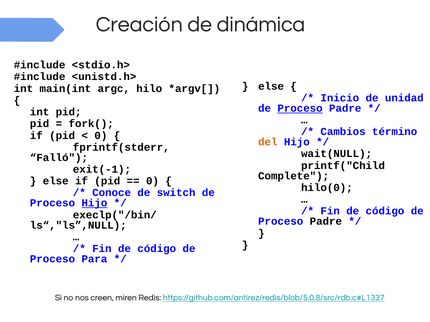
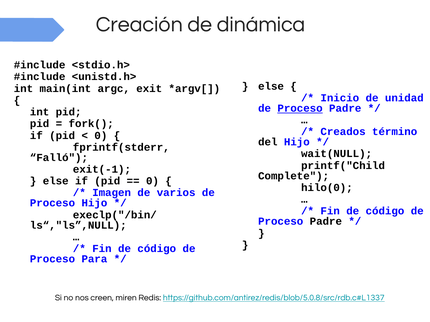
hilo: hilo -> exit (149, 89)
Cambios: Cambios -> Creados (343, 132)
del colour: orange -> black (268, 142)
Conoce: Conoce -> Imagen (112, 193)
switch: switch -> varios (176, 193)
Hijo underline: present -> none (94, 203)
